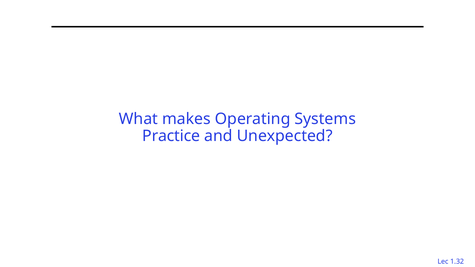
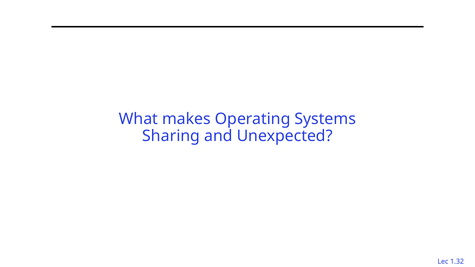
Practice: Practice -> Sharing (171, 136)
